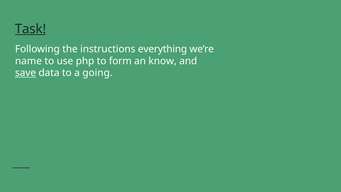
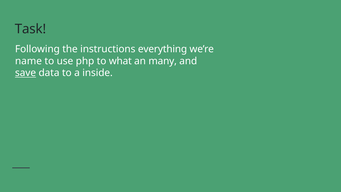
Task underline: present -> none (30, 29)
form: form -> what (120, 61)
know: know -> many (163, 61)
going: going -> inside (98, 73)
